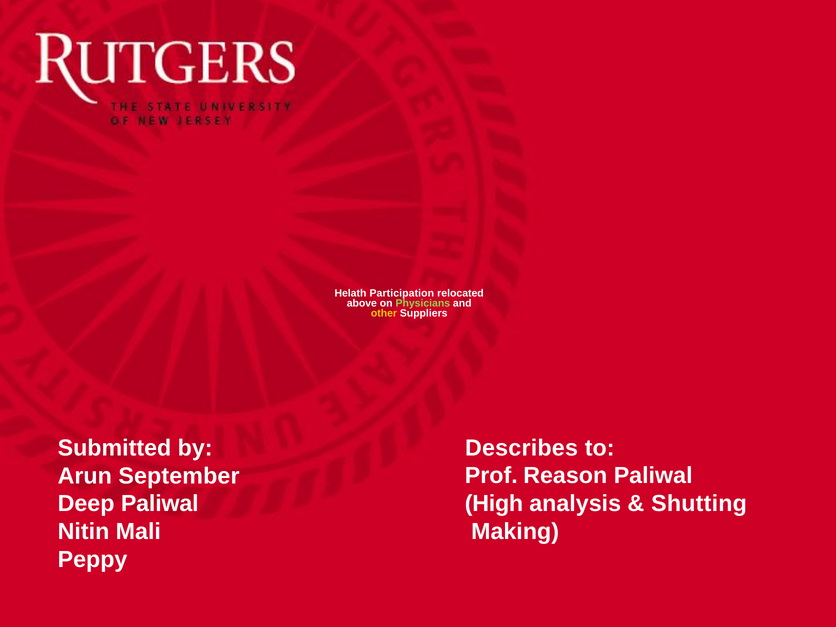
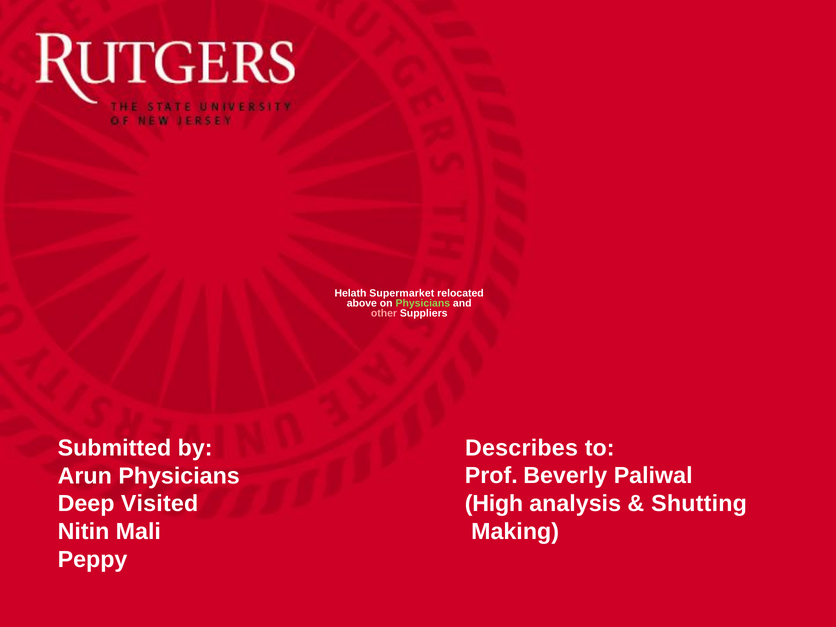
Participation: Participation -> Supermarket (402, 293)
other colour: yellow -> pink (384, 313)
Arun September: September -> Physicians (179, 476)
Reason: Reason -> Beverly (565, 476)
Deep Paliwal: Paliwal -> Visited (160, 504)
